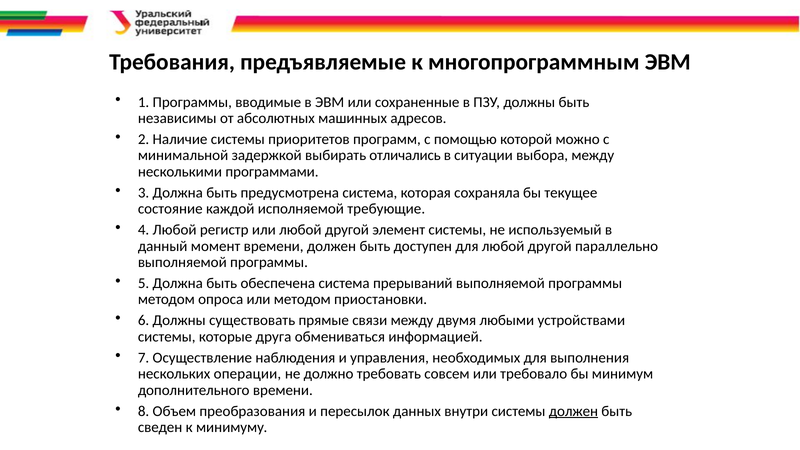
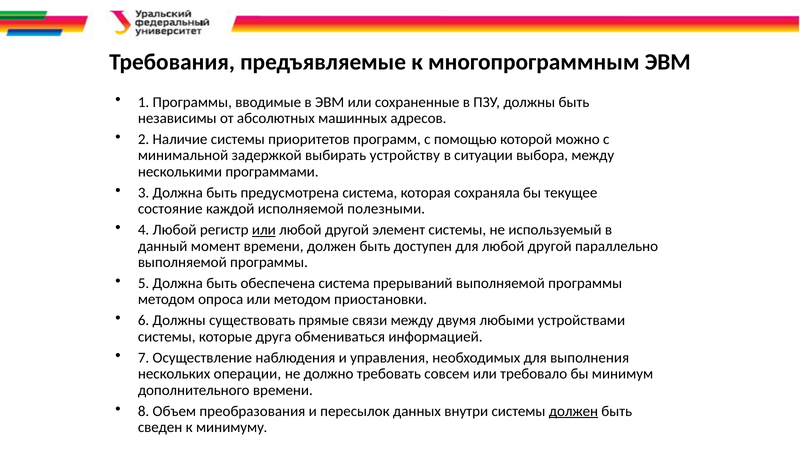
отличались: отличались -> устройству (405, 156)
требующие: требующие -> полезными (386, 209)
или underline: none -> present (264, 230)
